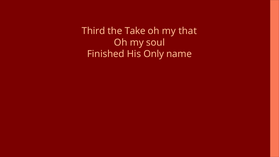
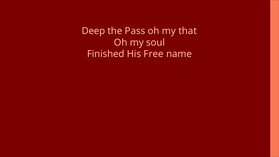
Third: Third -> Deep (93, 31)
Take: Take -> Pass (135, 31)
Only: Only -> Free (154, 54)
